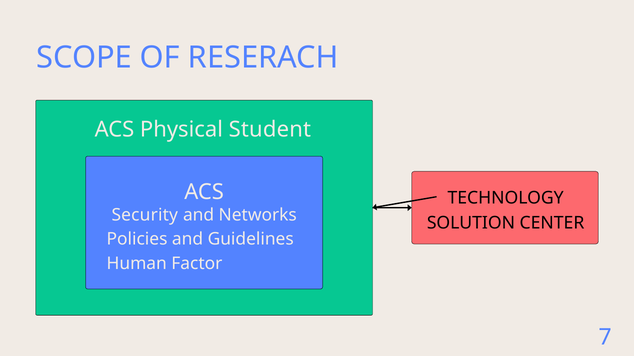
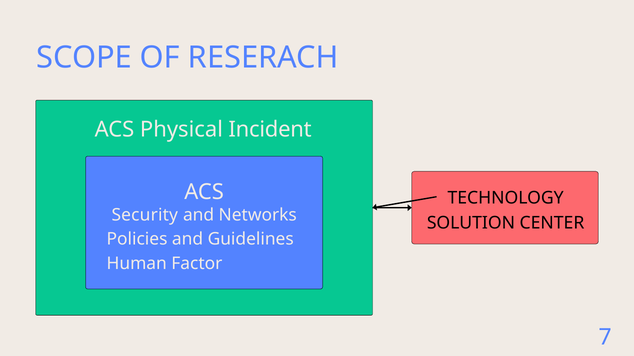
Student: Student -> Incident (270, 130)
